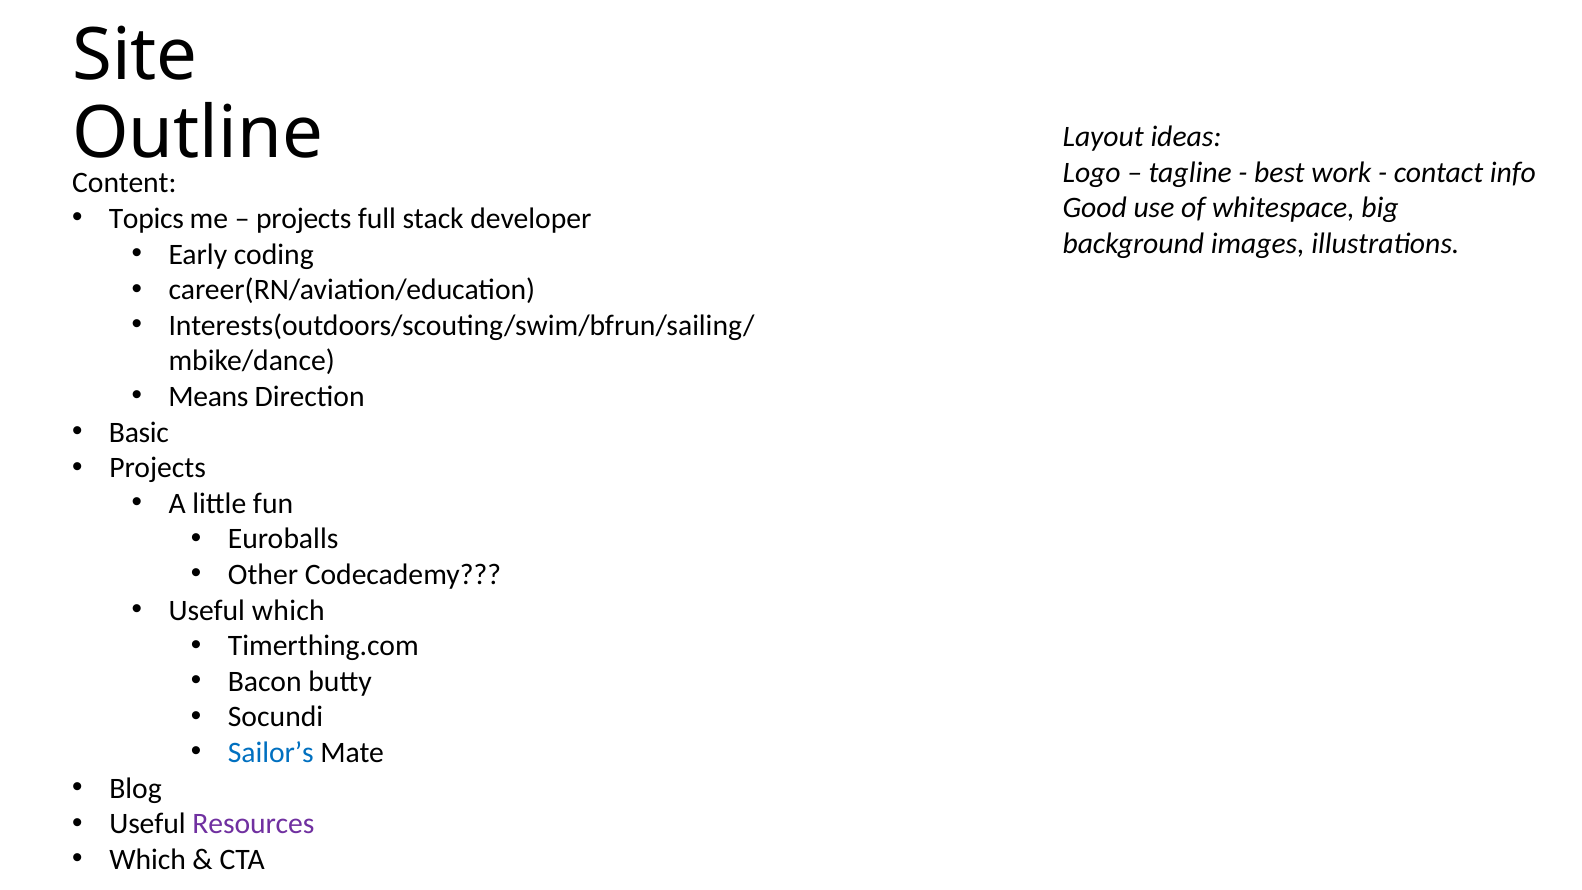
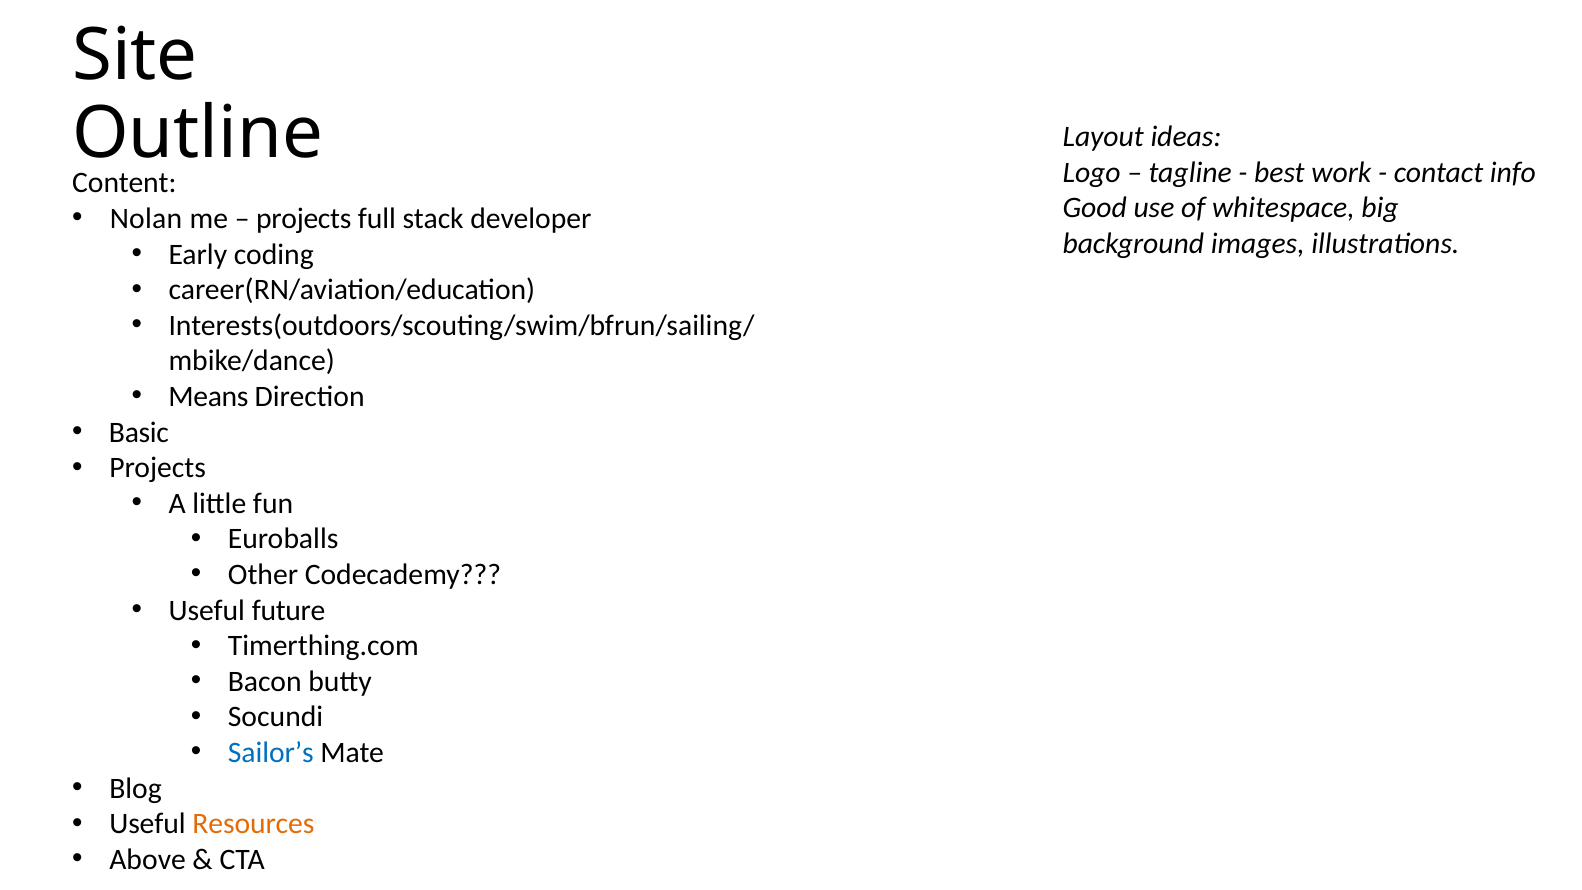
Topics: Topics -> Nolan (146, 219)
Useful which: which -> future (289, 610)
Resources colour: purple -> orange (253, 824)
Which: Which -> Above (148, 859)
